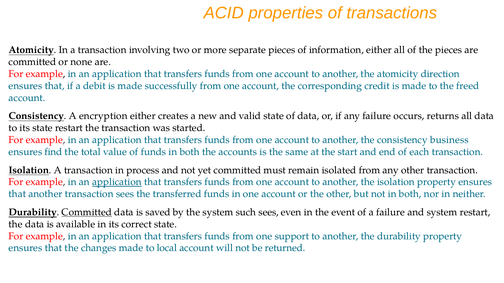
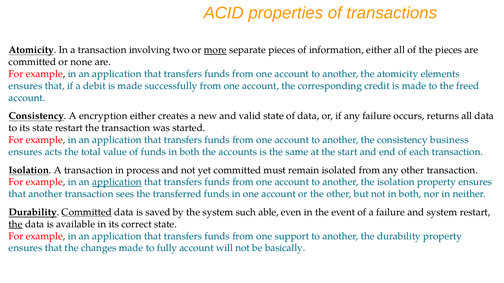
more underline: none -> present (215, 50)
direction: direction -> elements (440, 74)
find: find -> acts (53, 152)
such sees: sees -> able (269, 213)
the underline: none -> present (16, 225)
local: local -> fully (167, 248)
returned: returned -> basically (285, 248)
